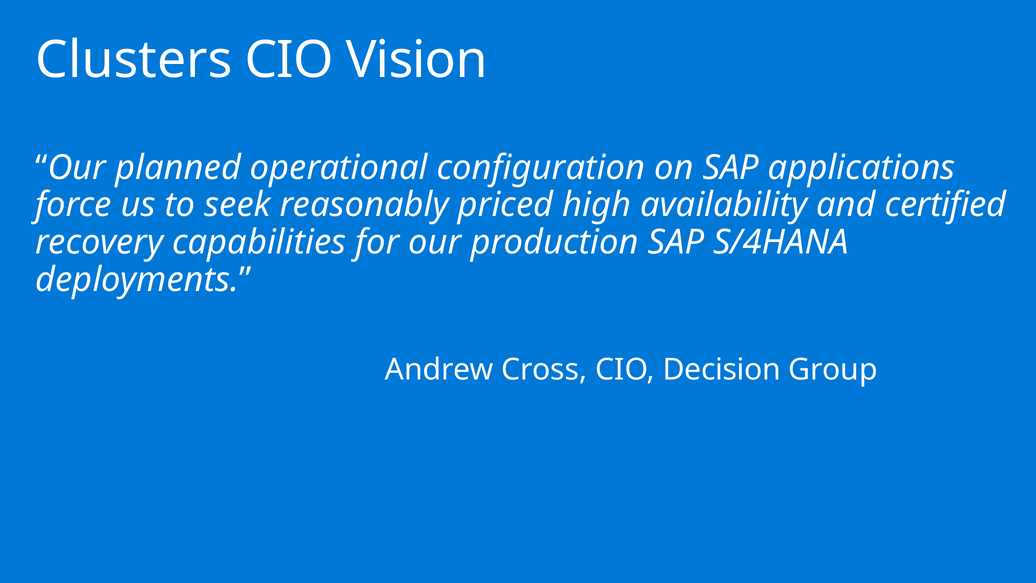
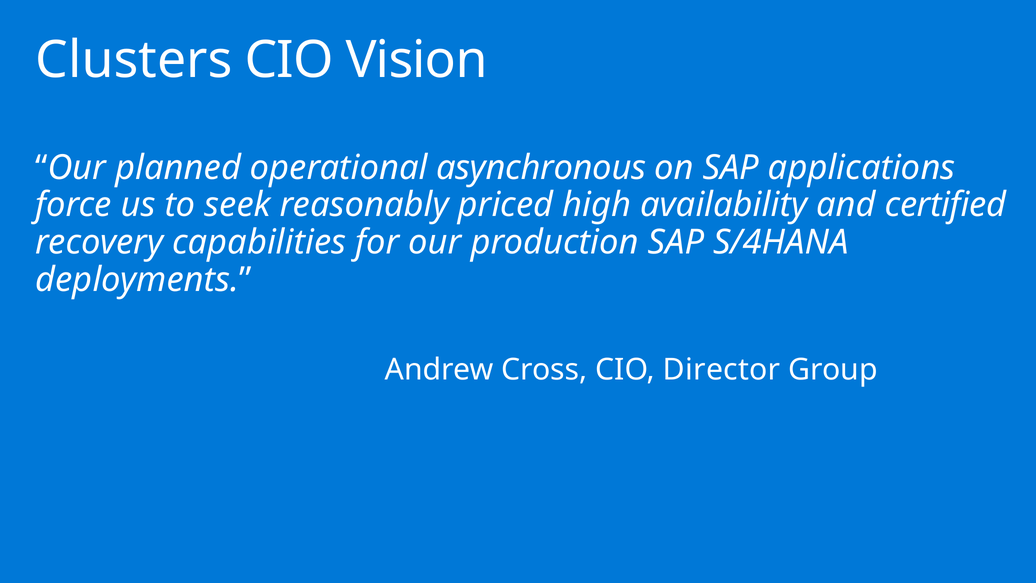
configuration: configuration -> asynchronous (541, 168)
Decision: Decision -> Director (722, 369)
